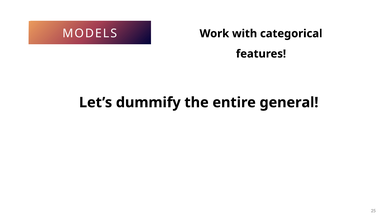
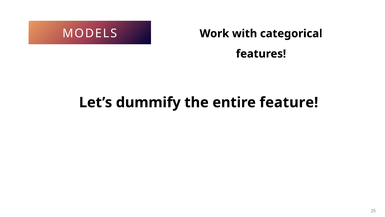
general: general -> feature (289, 102)
